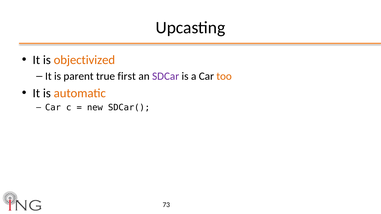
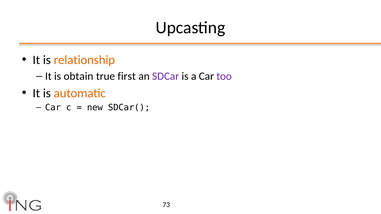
objectivized: objectivized -> relationship (84, 60)
parent: parent -> obtain (78, 76)
too colour: orange -> purple (224, 76)
